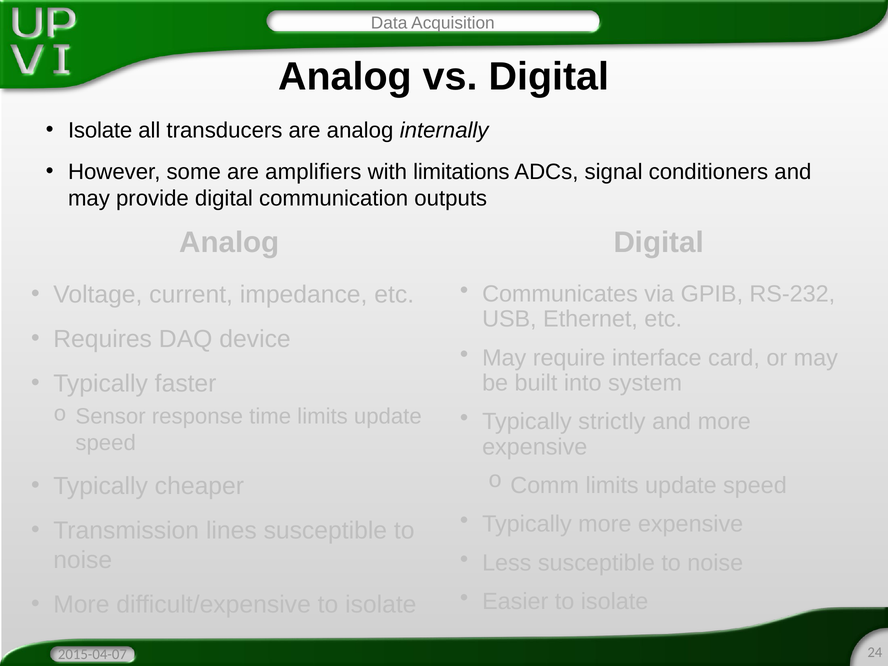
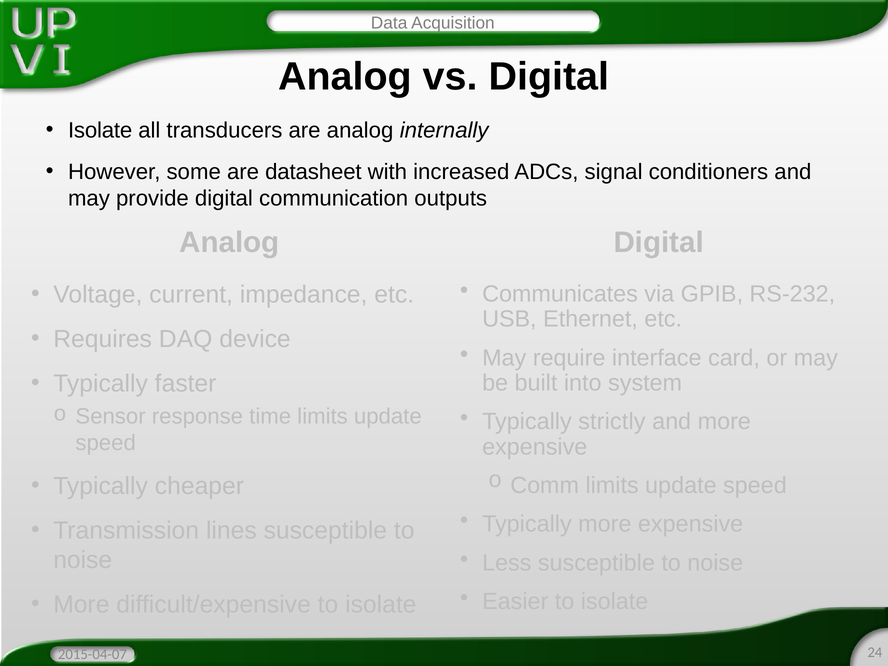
amplifiers: amplifiers -> datasheet (313, 172)
limitations: limitations -> increased (461, 172)
